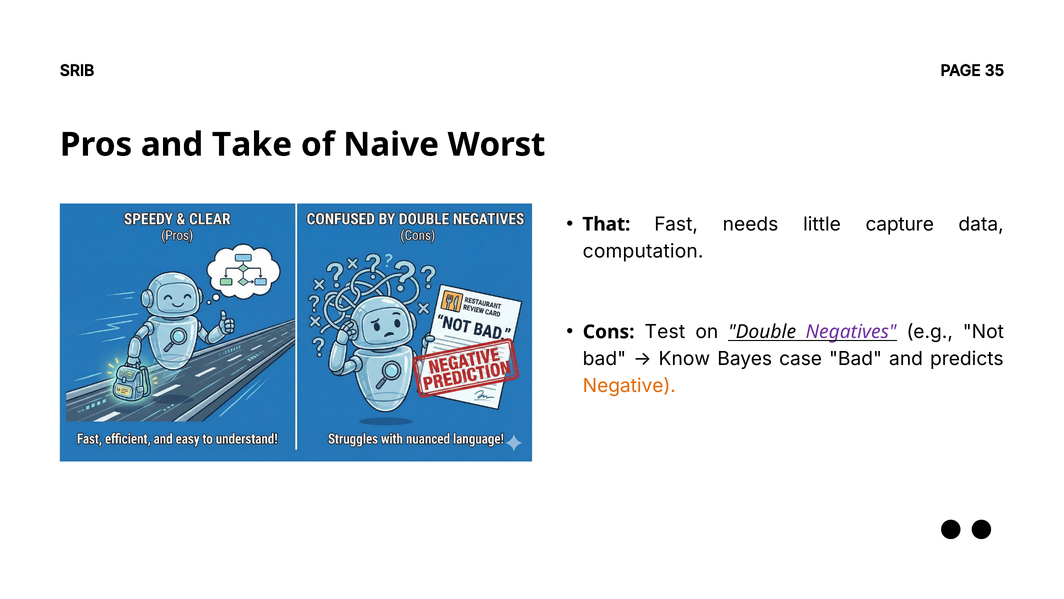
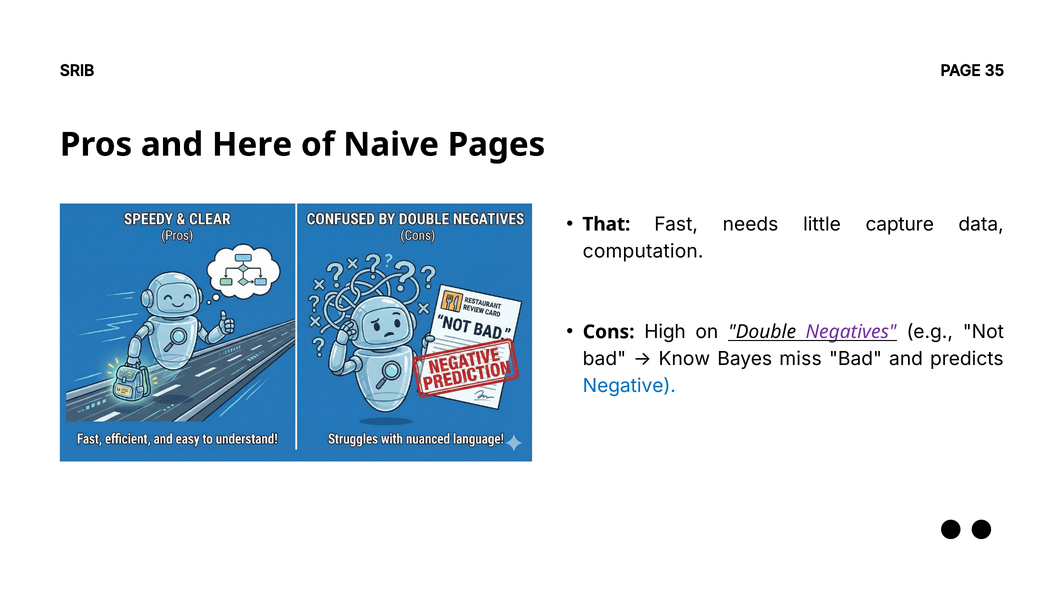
Take: Take -> Here (252, 145)
Worst: Worst -> Pages (496, 145)
Test: Test -> High (665, 332)
case: case -> miss (800, 359)
Negative colour: orange -> blue (629, 385)
